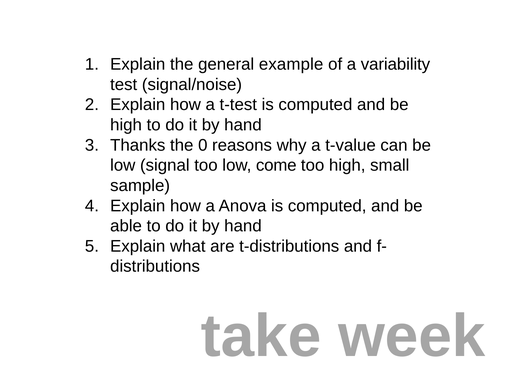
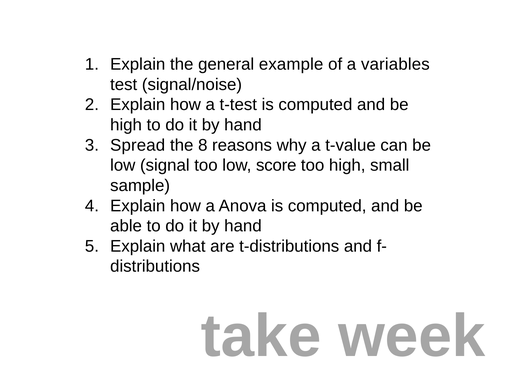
variability: variability -> variables (395, 64)
Thanks: Thanks -> Spread (138, 145)
0: 0 -> 8 (203, 145)
come: come -> score (276, 165)
